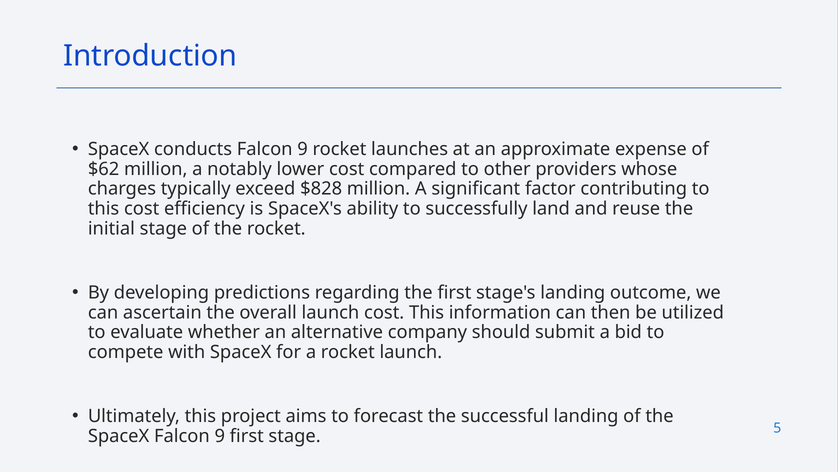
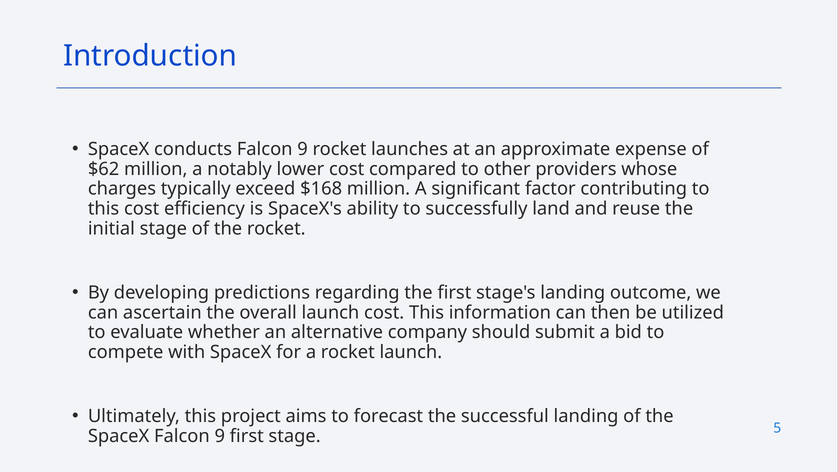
$828: $828 -> $168 (321, 189)
